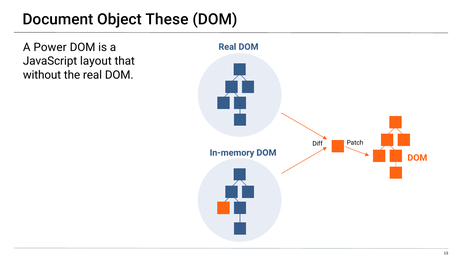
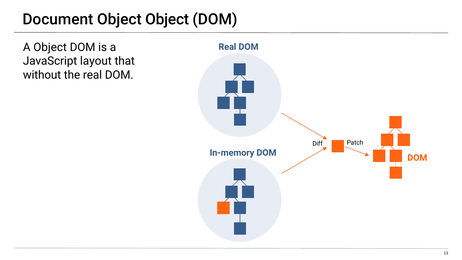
Object These: These -> Object (167, 20)
A Power: Power -> Object (50, 47)
